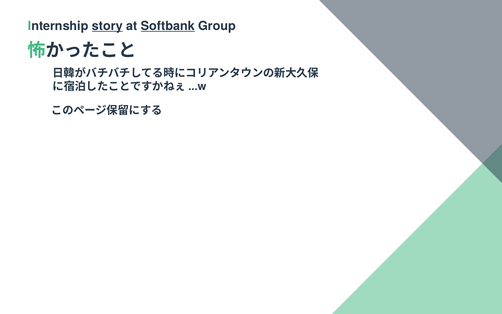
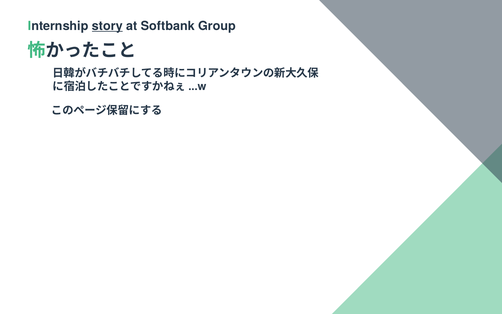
Softbank underline: present -> none (168, 26)
